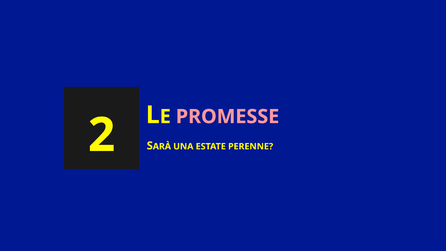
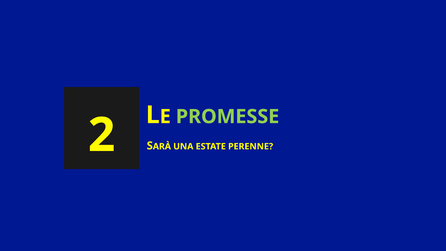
PROMESSE colour: pink -> light green (228, 117)
